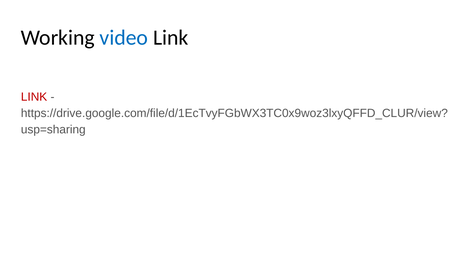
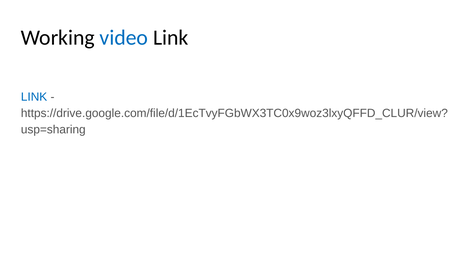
LINK colour: red -> blue (34, 97)
